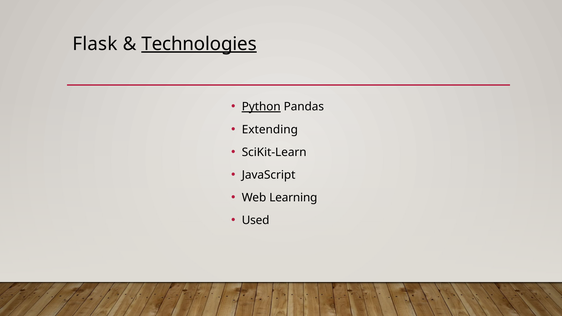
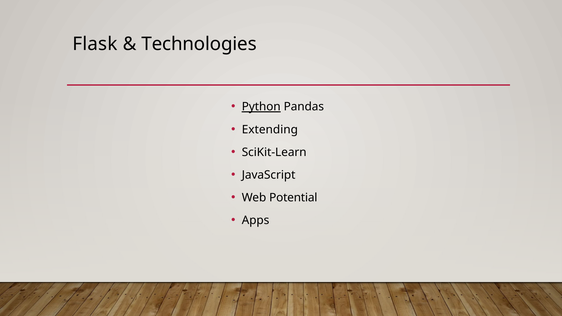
Technologies underline: present -> none (199, 44)
Learning: Learning -> Potential (293, 198)
Used: Used -> Apps (256, 221)
